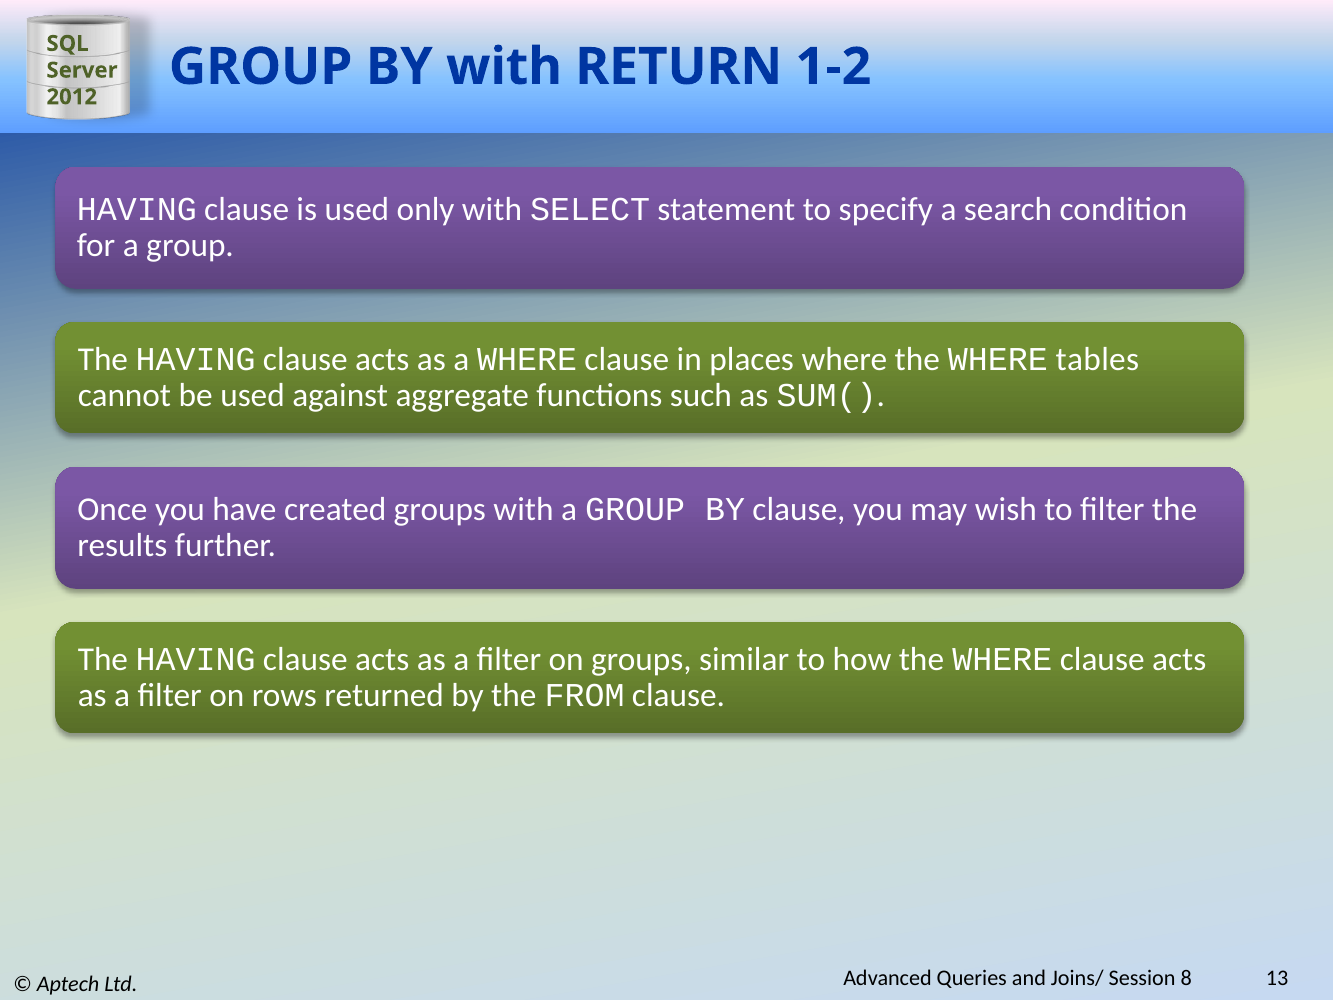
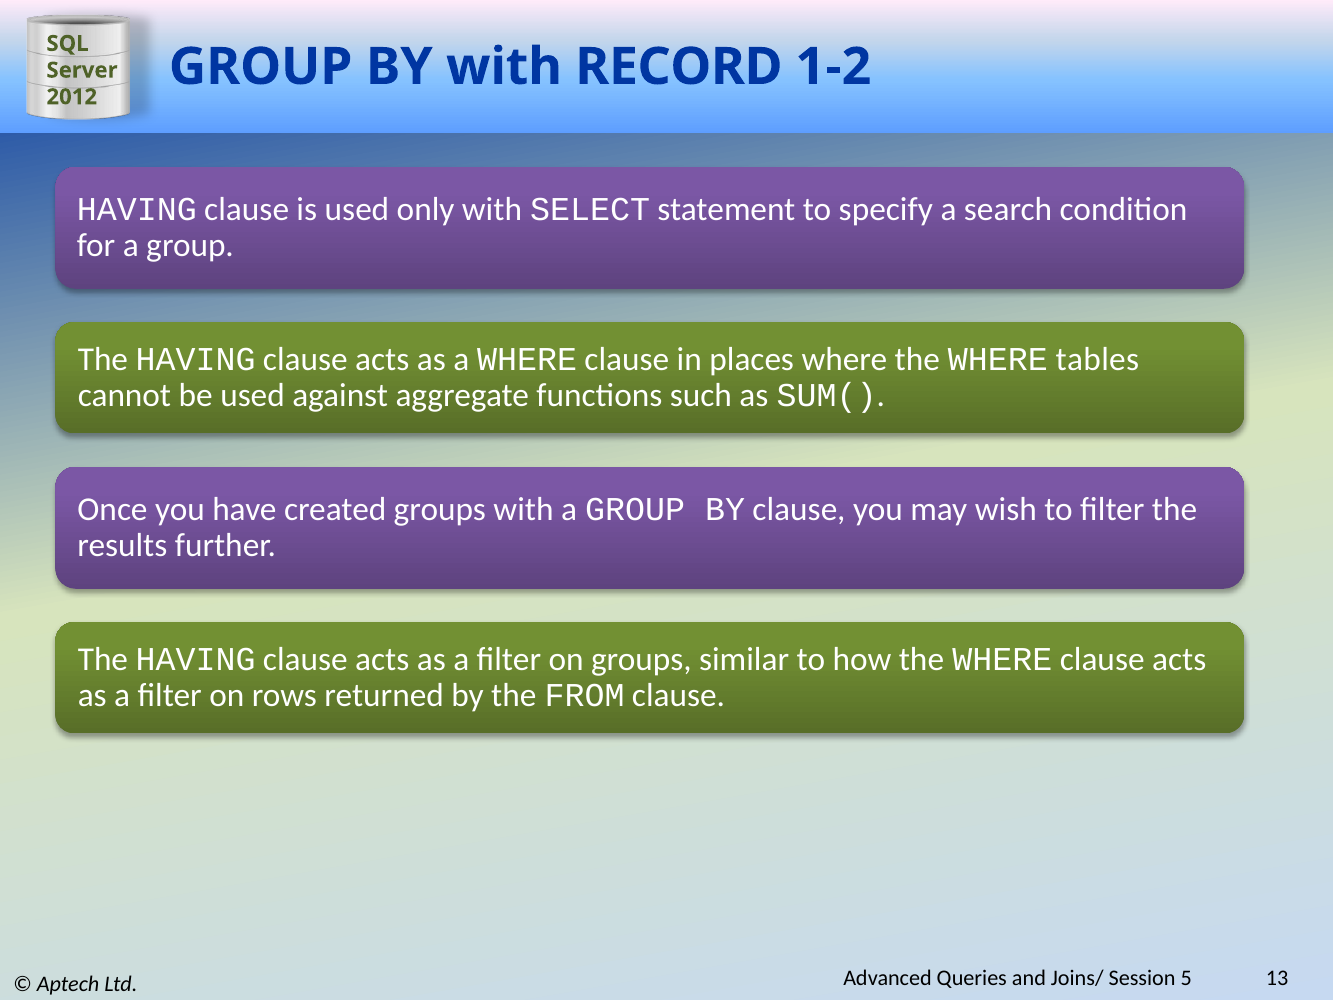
RETURN: RETURN -> RECORD (679, 67)
8: 8 -> 5 (1186, 978)
